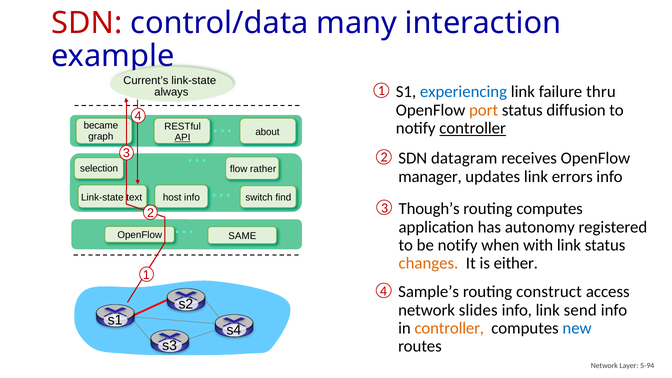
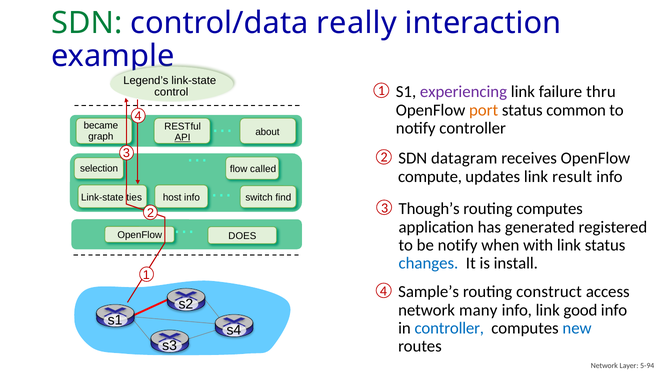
SDN colour: red -> green (87, 23)
many: many -> really (357, 23)
Current’s: Current’s -> Legend’s (146, 81)
experiencing colour: blue -> purple (463, 92)
always: always -> control (171, 92)
diffusion: diffusion -> common (576, 110)
controller underline: present -> none (473, 128)
rather: rather -> called (263, 169)
manager: manager -> compute (430, 177)
errors: errors -> result (572, 177)
text: text -> ties (134, 198)
autonomy: autonomy -> generated (540, 227)
SAME: SAME -> DOES (242, 236)
changes colour: orange -> blue (428, 263)
either: either -> install (516, 263)
slides: slides -> many (478, 310)
send: send -> good (580, 310)
controller colour: orange -> blue (449, 328)
